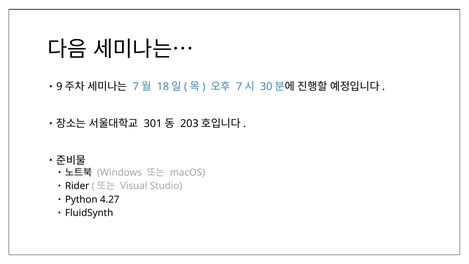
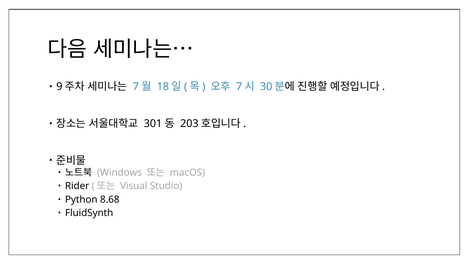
4.27: 4.27 -> 8.68 (110, 199)
